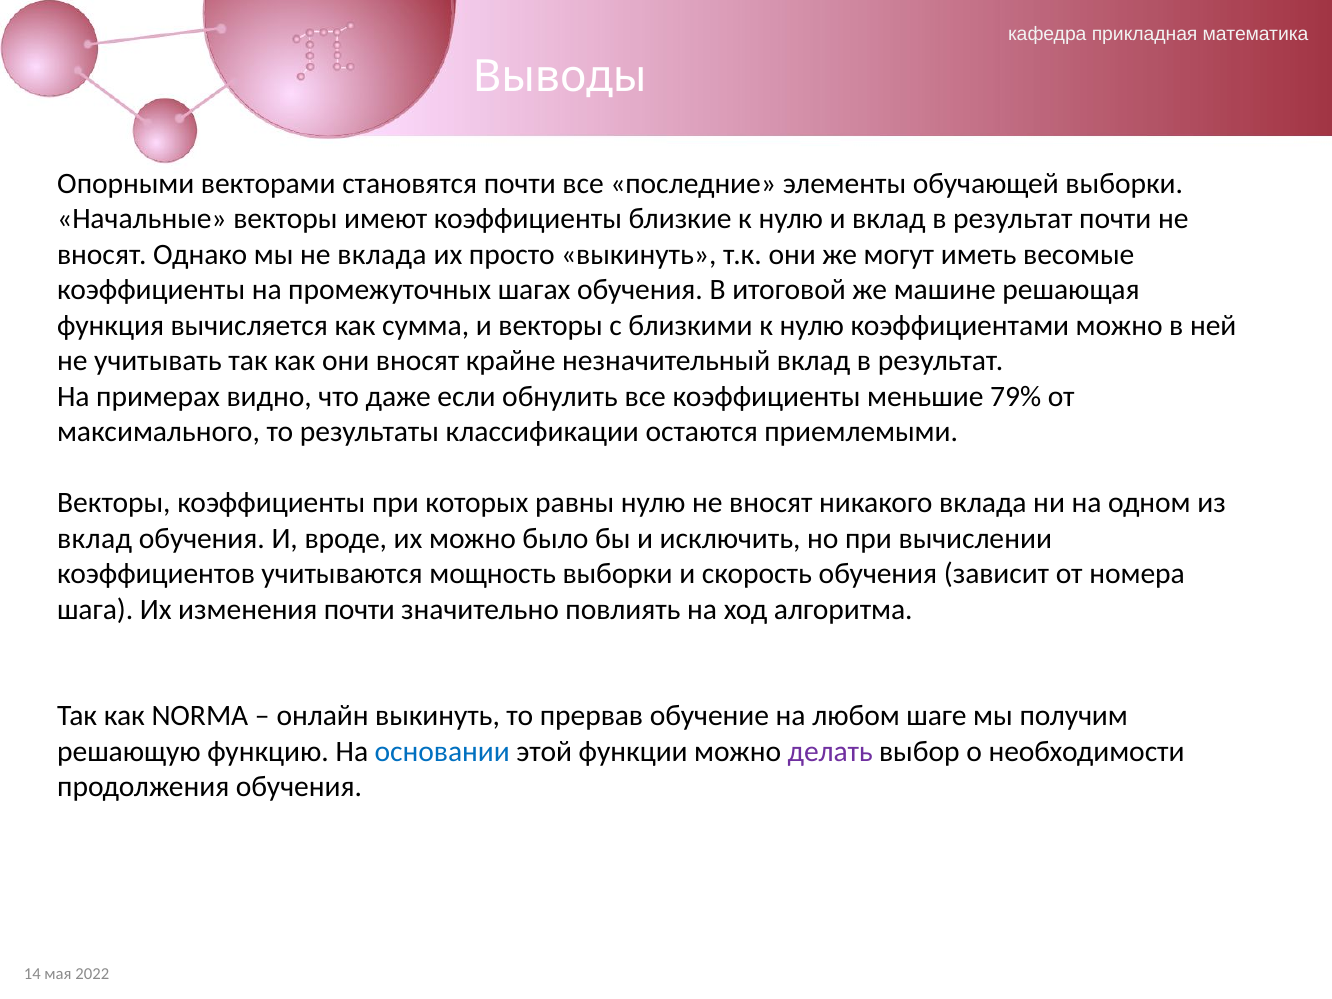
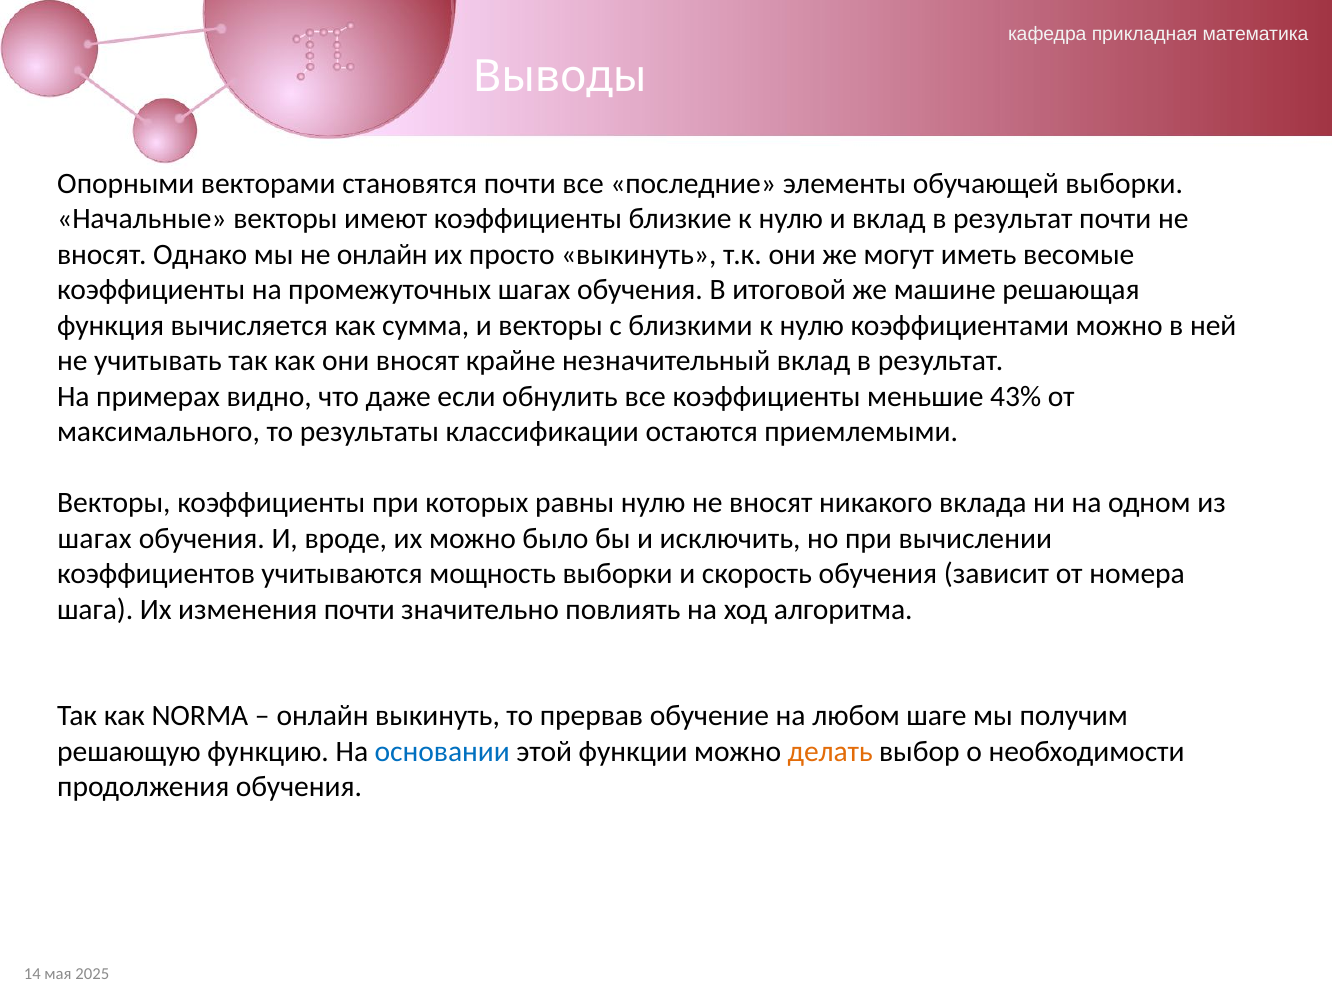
не вклада: вклада -> онлайн (382, 255)
79%: 79% -> 43% (1016, 397)
вклад: вклад -> шагах (95, 539)
делать colour: purple -> orange (830, 752)
2022: 2022 -> 2025 (92, 974)
